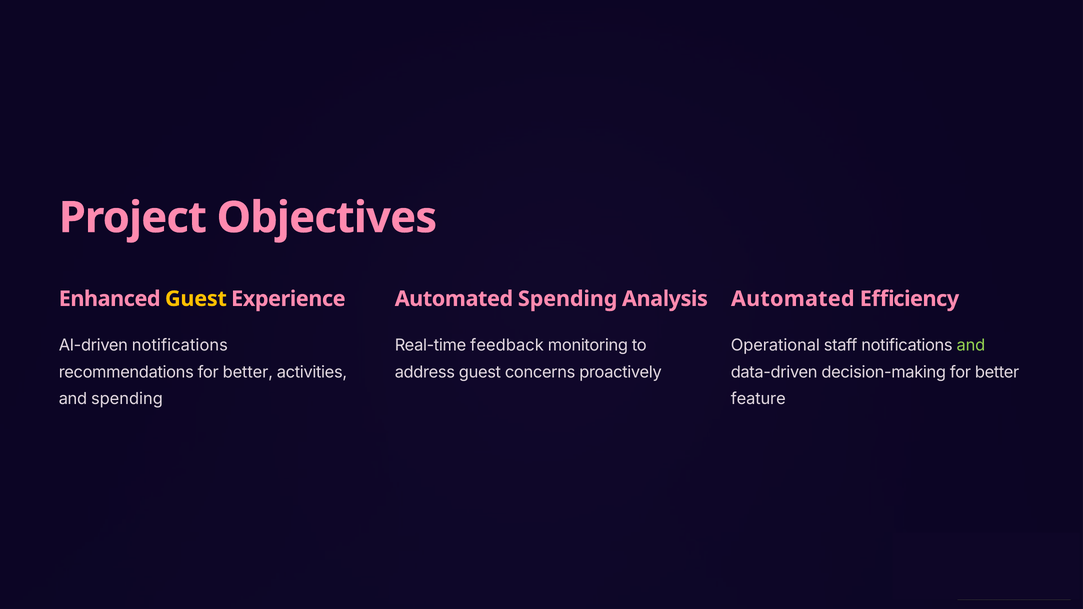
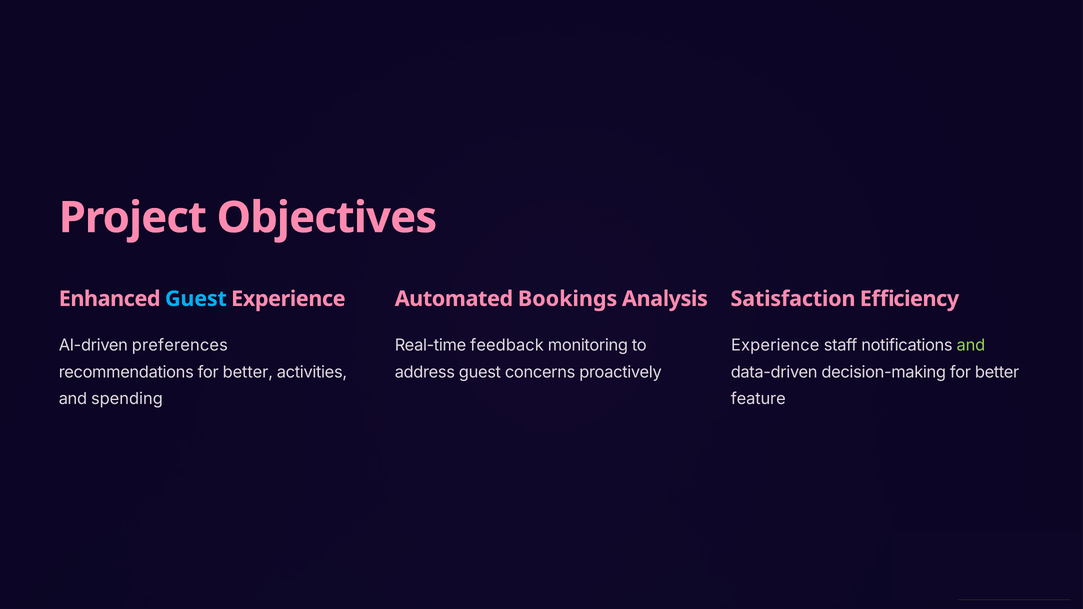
Guest colour: yellow -> light blue (196, 299)
Automated Spending: Spending -> Bookings (568, 299)
Automated: Automated -> Satisfaction (793, 299)
AI-driven notifications: notifications -> preferences (180, 346)
Operational: Operational -> Experience (775, 346)
